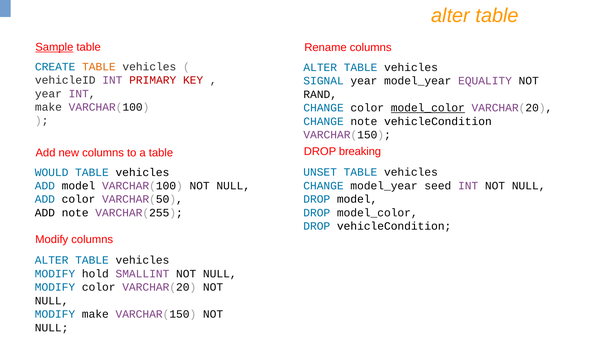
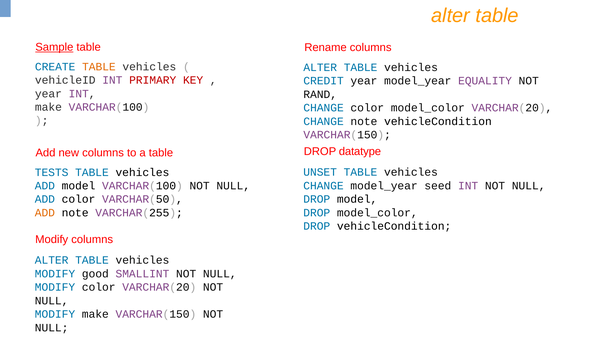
SIGNAL: SIGNAL -> CREDIT (324, 81)
model_color underline: present -> none (428, 108)
breaking: breaking -> datatype (360, 151)
WOULD: WOULD -> TESTS (52, 172)
ADD colour: black -> orange (45, 212)
hold: hold -> good (95, 273)
